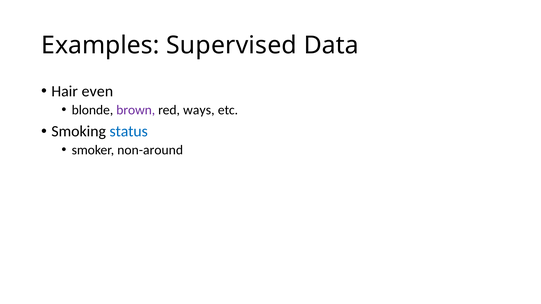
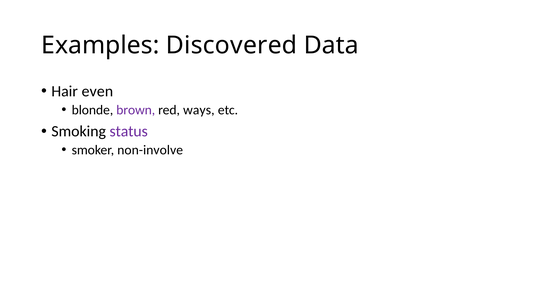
Supervised: Supervised -> Discovered (231, 45)
status colour: blue -> purple (129, 132)
non-around: non-around -> non-involve (150, 150)
